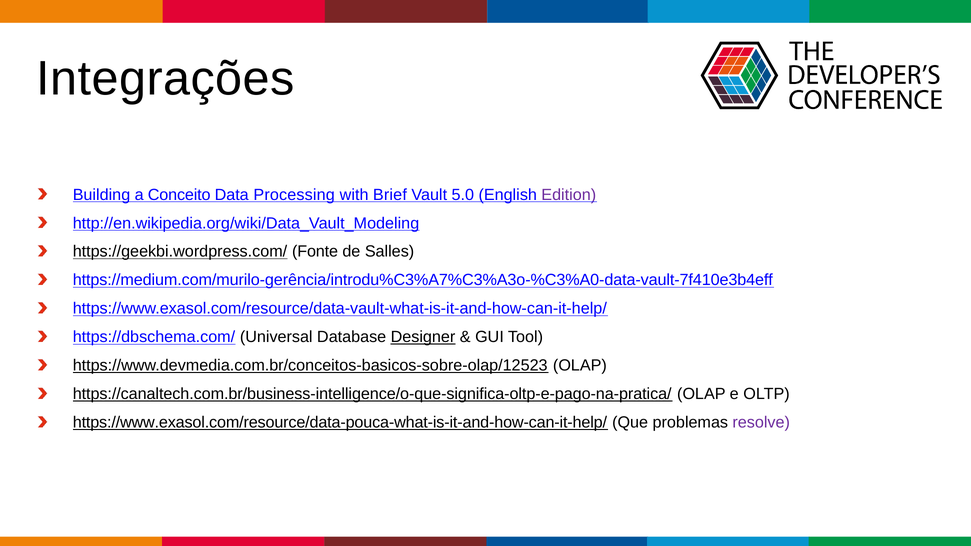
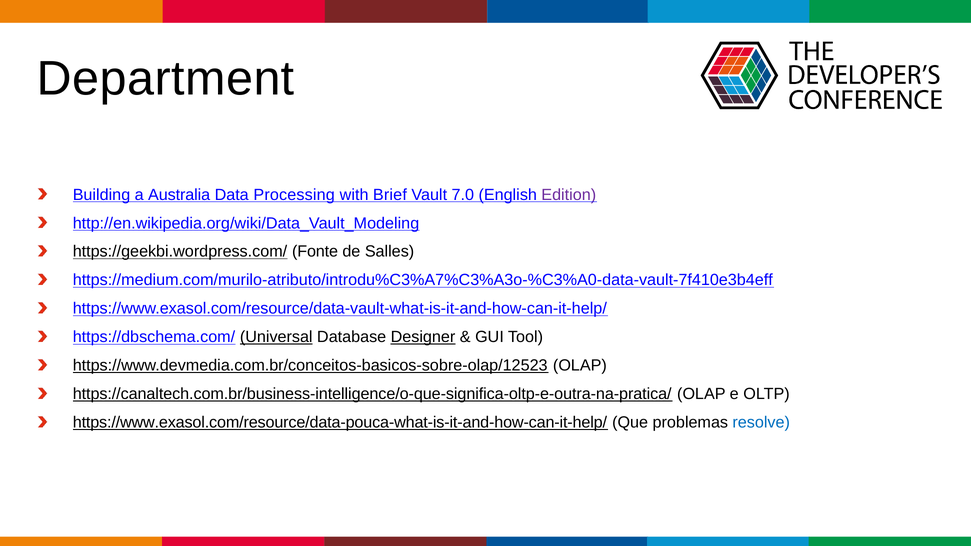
Integrações: Integrações -> Department (165, 79)
Conceito: Conceito -> Australia (179, 195)
5.0: 5.0 -> 7.0 (463, 195)
https://medium.com/murilo-gerência/introdu%C3%A7%C3%A3o-%C3%A0-data-vault-7f410e3b4eff: https://medium.com/murilo-gerência/introdu%C3%A7%C3%A3o-%C3%A0-data-vault-7f410e3b4eff -> https://medium.com/murilo-atributo/introdu%C3%A7%C3%A3o-%C3%A0-data-vault-7f410e3b4eff (423, 280)
Universal underline: none -> present (276, 337)
https://canaltech.com.br/business-intelligence/o-que-significa-oltp-e-pago-na-pratica/: https://canaltech.com.br/business-intelligence/o-que-significa-oltp-e-pago-na-pratica/ -> https://canaltech.com.br/business-intelligence/o-que-significa-oltp-e-outra-na-pratica/ (372, 394)
resolve colour: purple -> blue (761, 423)
